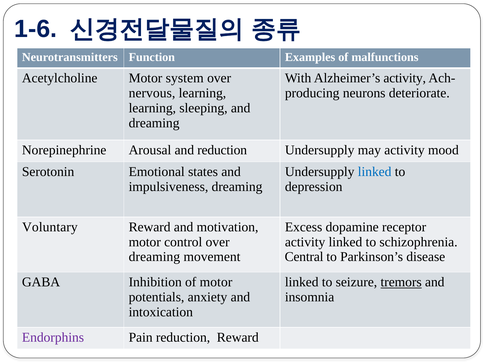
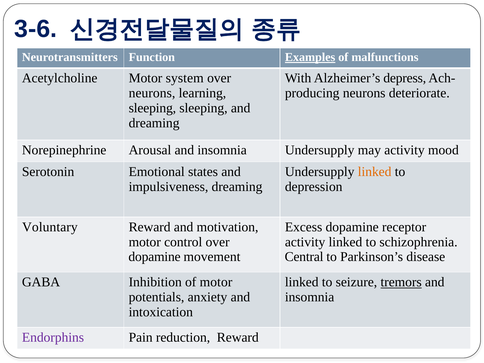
1-6: 1-6 -> 3-6 (36, 29)
Examples underline: none -> present (310, 57)
Alzheimer’s activity: activity -> depress (405, 78)
nervous: nervous -> neurons (152, 93)
learning: learning -> sleeping (152, 108)
Arousal and reduction: reduction -> insomnia (222, 150)
linked colour: blue -> orange (375, 172)
dreaming: dreaming -> dopamine (155, 257)
